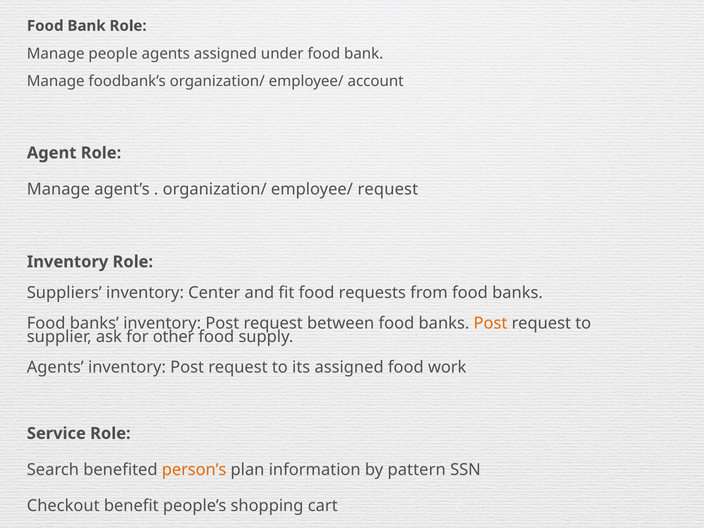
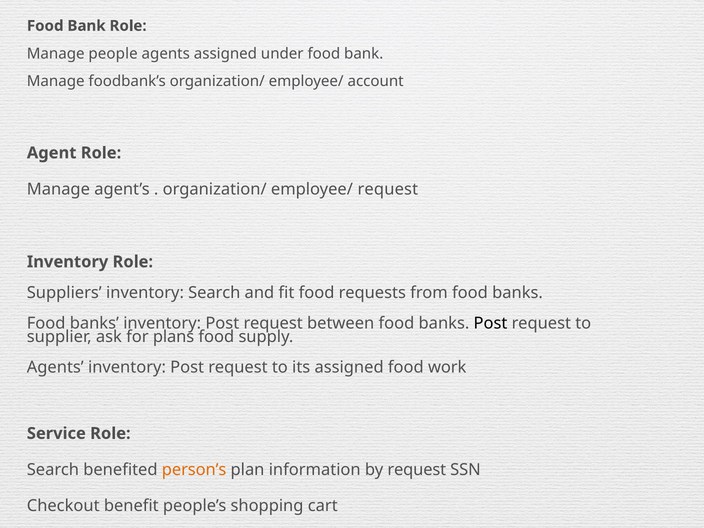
inventory Center: Center -> Search (214, 293)
Post colour: orange -> black (491, 323)
other: other -> plans (174, 337)
by pattern: pattern -> request (417, 470)
